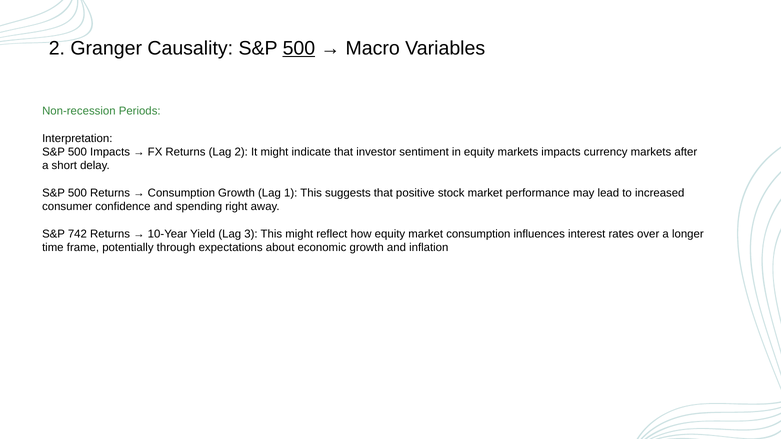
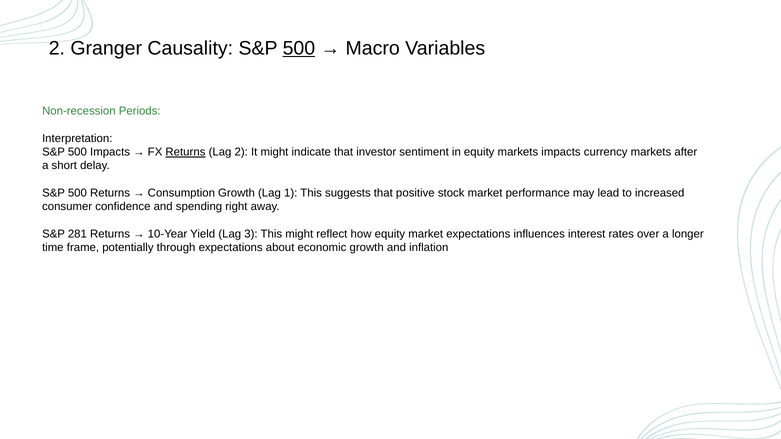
Returns underline: none -> present (185, 152)
742: 742 -> 281 (77, 234)
market consumption: consumption -> expectations (478, 234)
